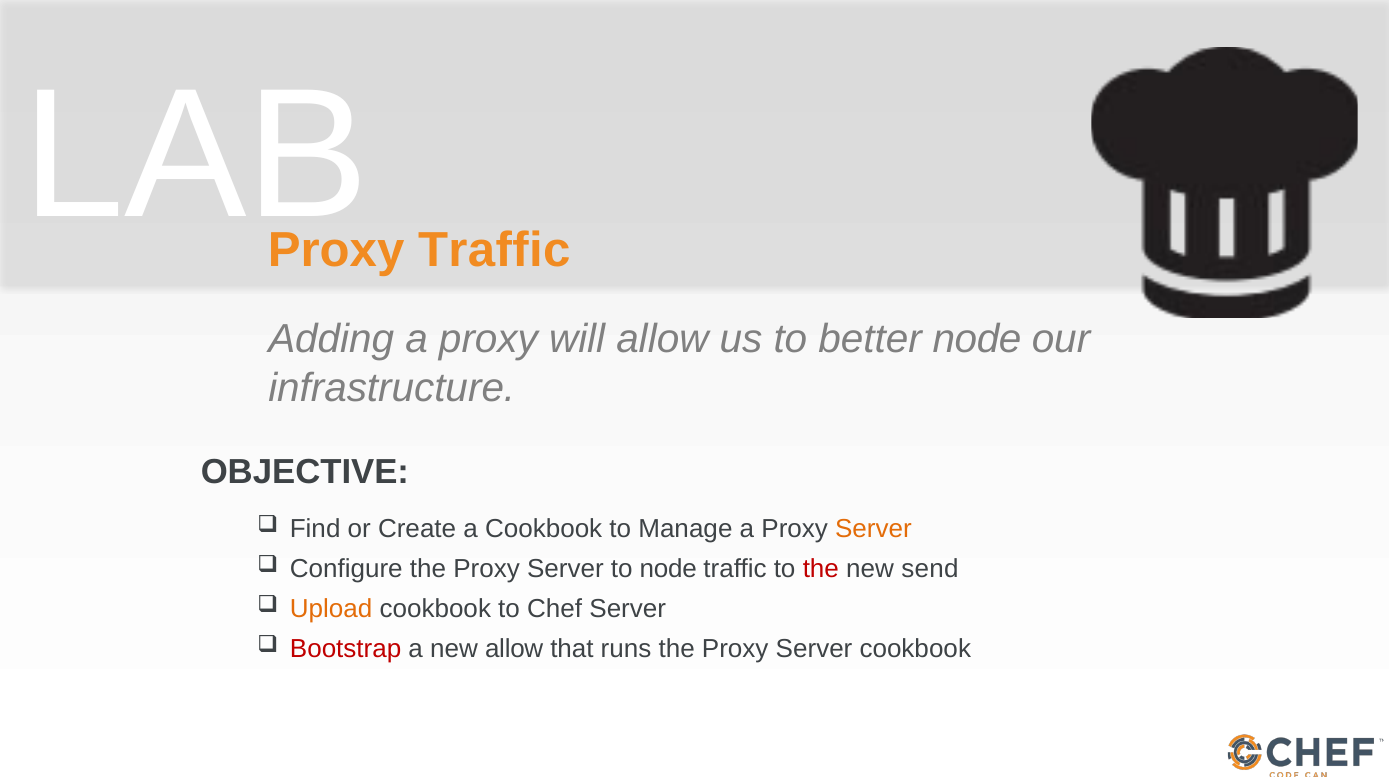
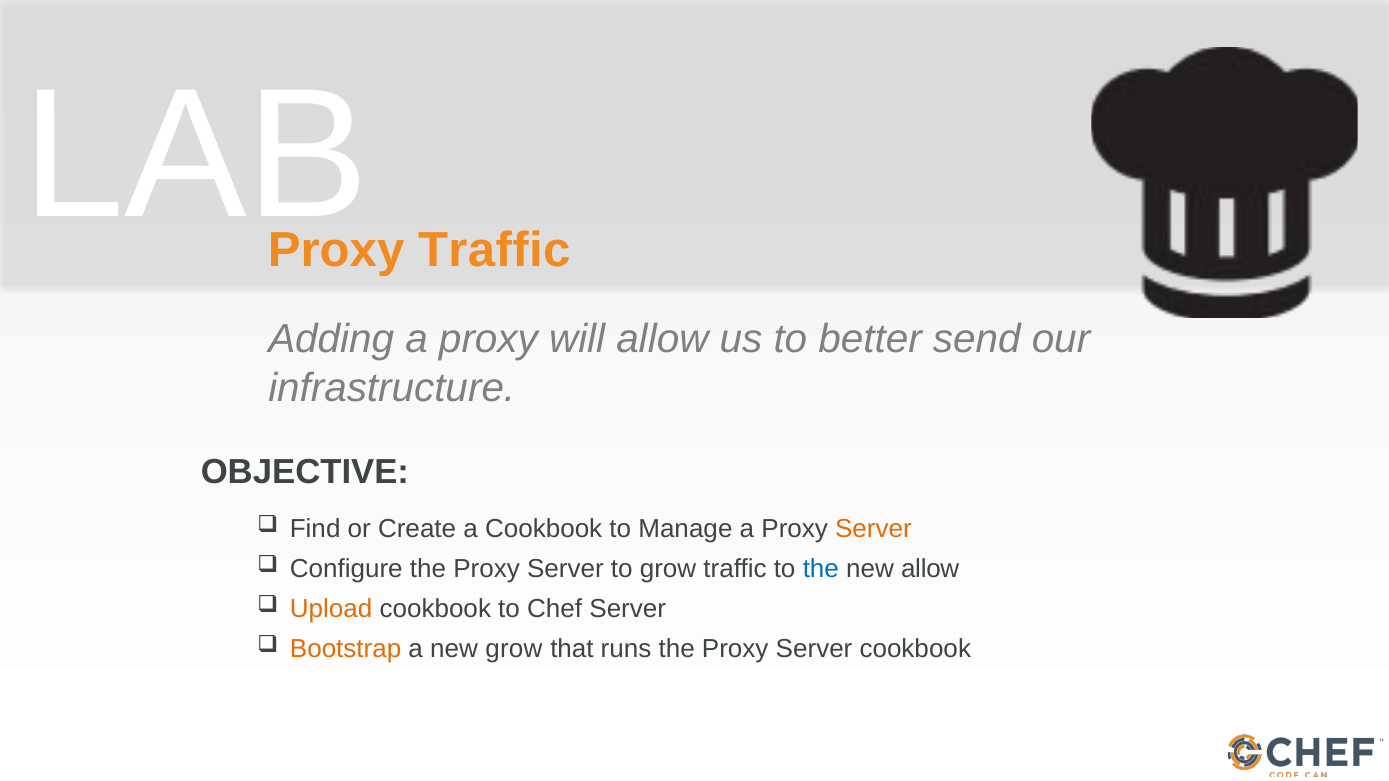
better node: node -> send (977, 340)
to node: node -> grow (668, 569)
the colour: red -> blue (821, 569)
new send: send -> allow (930, 569)
Bootstrap colour: red -> orange (346, 649)
new allow: allow -> grow (514, 649)
